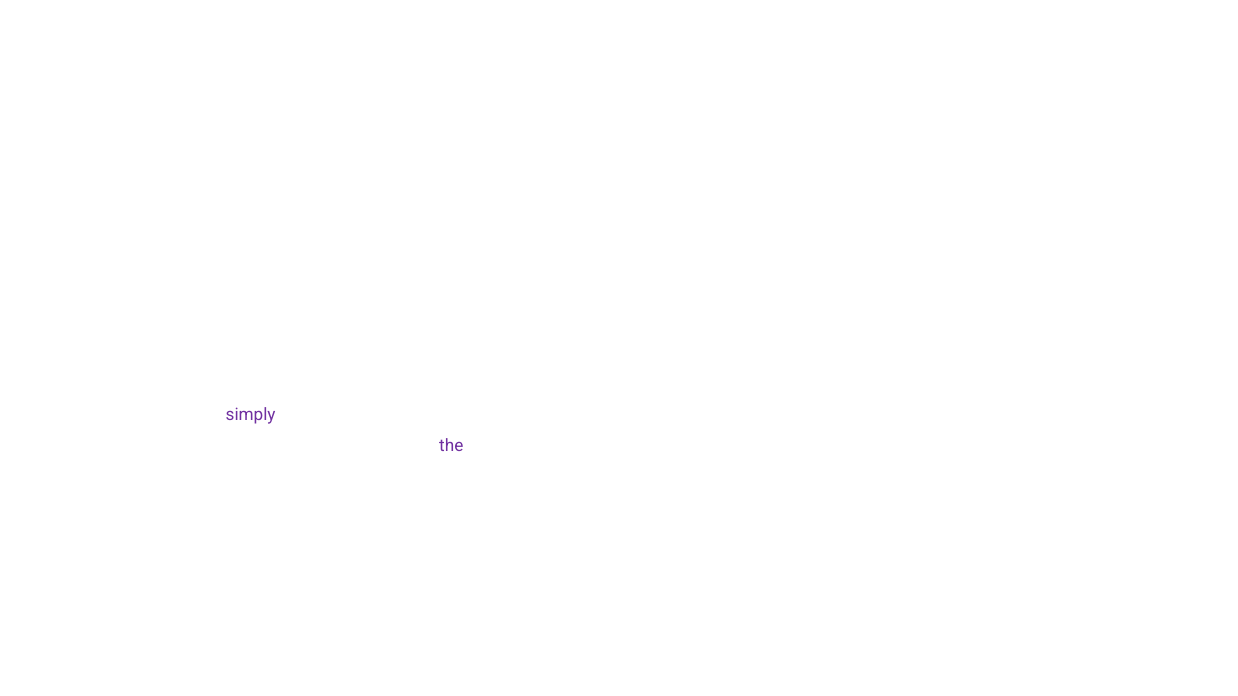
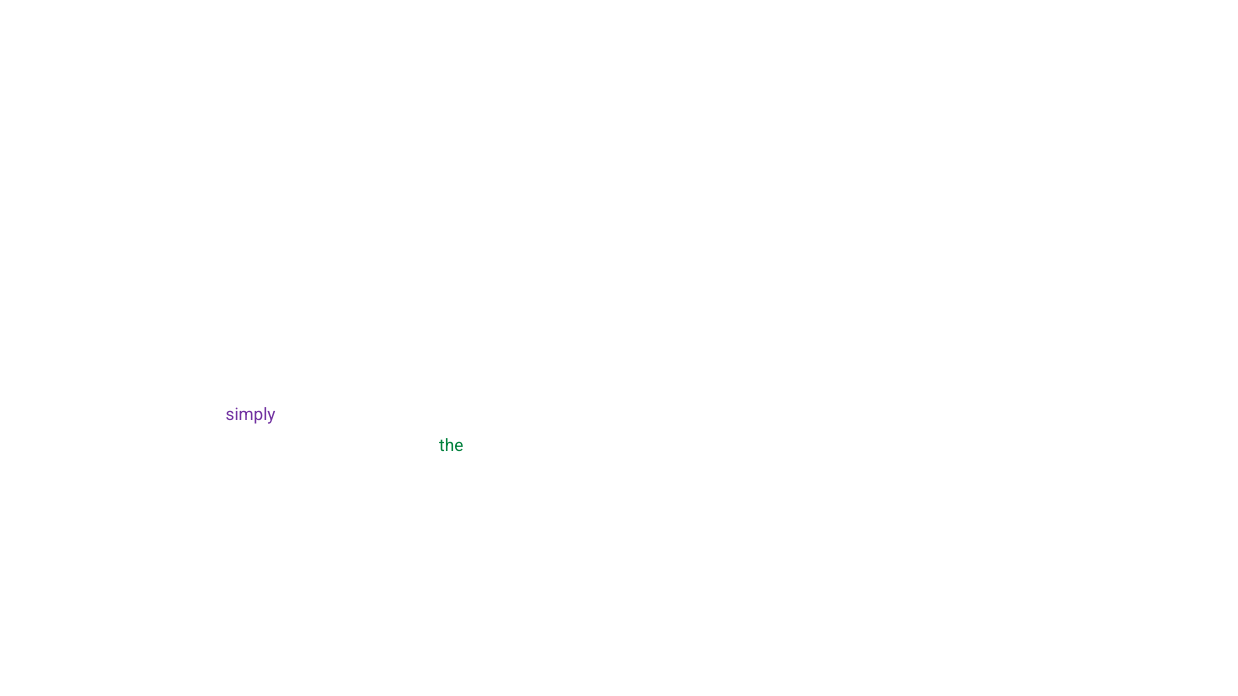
the colour: purple -> green (451, 446)
